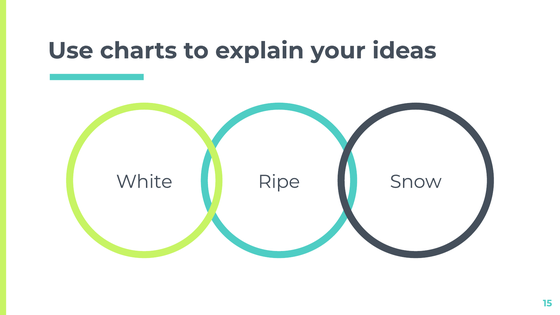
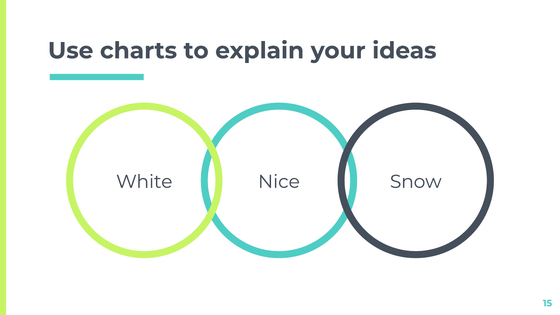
Ripe: Ripe -> Nice (279, 182)
